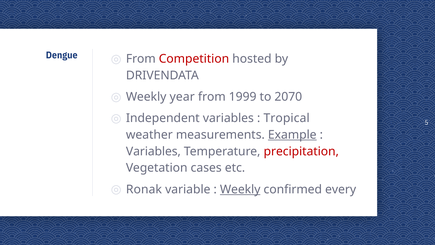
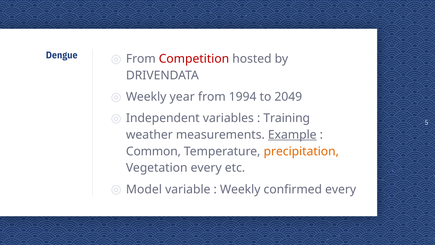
1999: 1999 -> 1994 (243, 97)
2070: 2070 -> 2049 (288, 97)
Tropical: Tropical -> Training (287, 118)
Variables: Variables -> Common (153, 151)
precipitation colour: red -> orange (301, 151)
Vegetation cases: cases -> every (206, 168)
Ronak: Ronak -> Model (144, 189)
Weekly underline: present -> none (240, 189)
